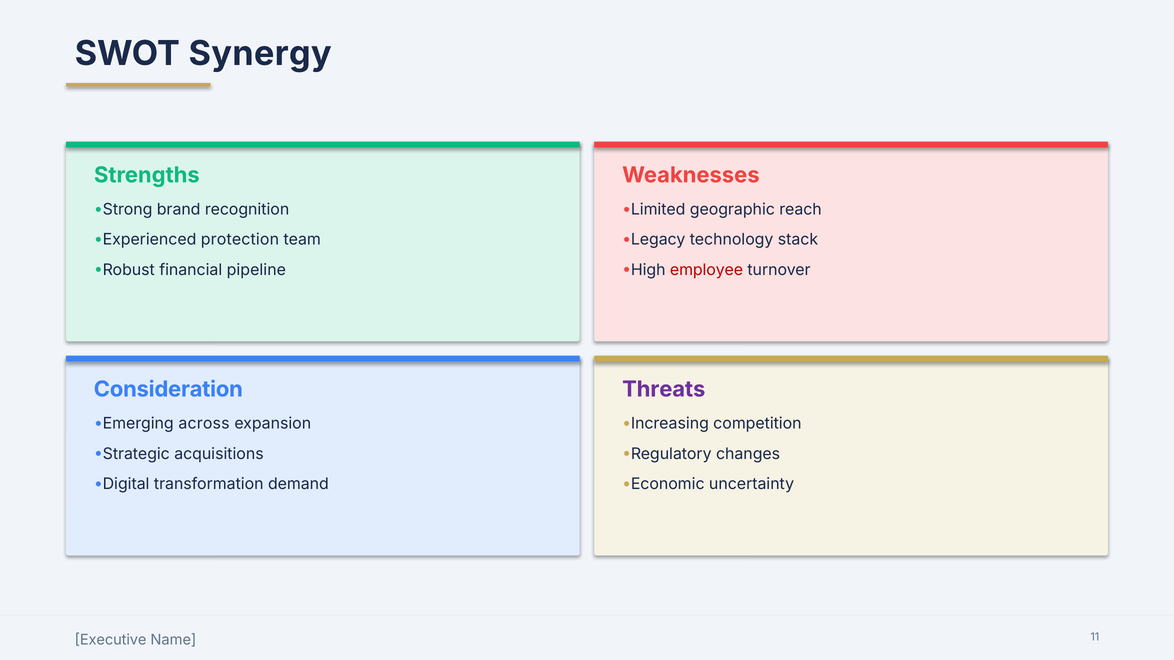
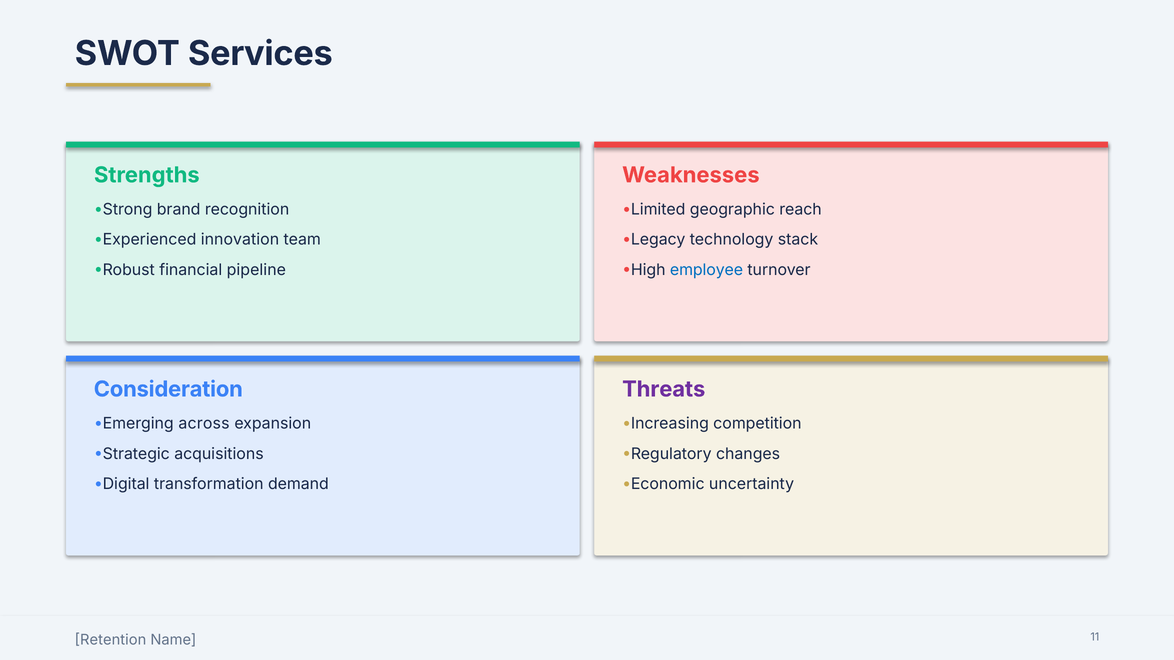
Synergy: Synergy -> Services (260, 54)
protection: protection -> innovation (240, 240)
employee colour: red -> blue (707, 270)
Executive: Executive -> Retention (111, 640)
